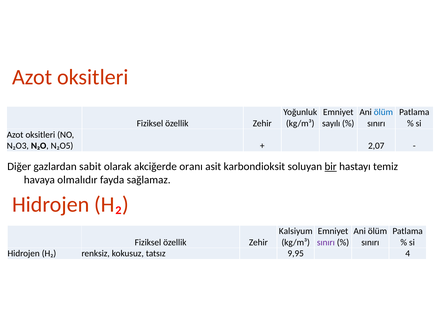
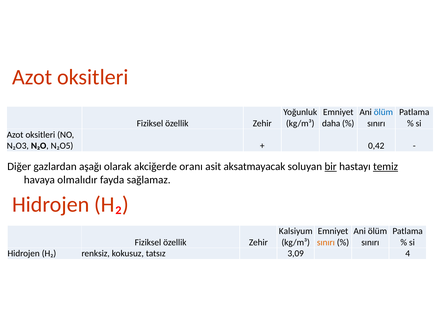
sayılı: sayılı -> daha (331, 123)
2,07: 2,07 -> 0,42 (376, 146)
sabit: sabit -> aşağı (90, 166)
karbondioksit: karbondioksit -> aksatmayacak (254, 166)
temiz underline: none -> present (386, 166)
sınırı colour: purple -> orange (326, 242)
9,95: 9,95 -> 3,09 (296, 253)
